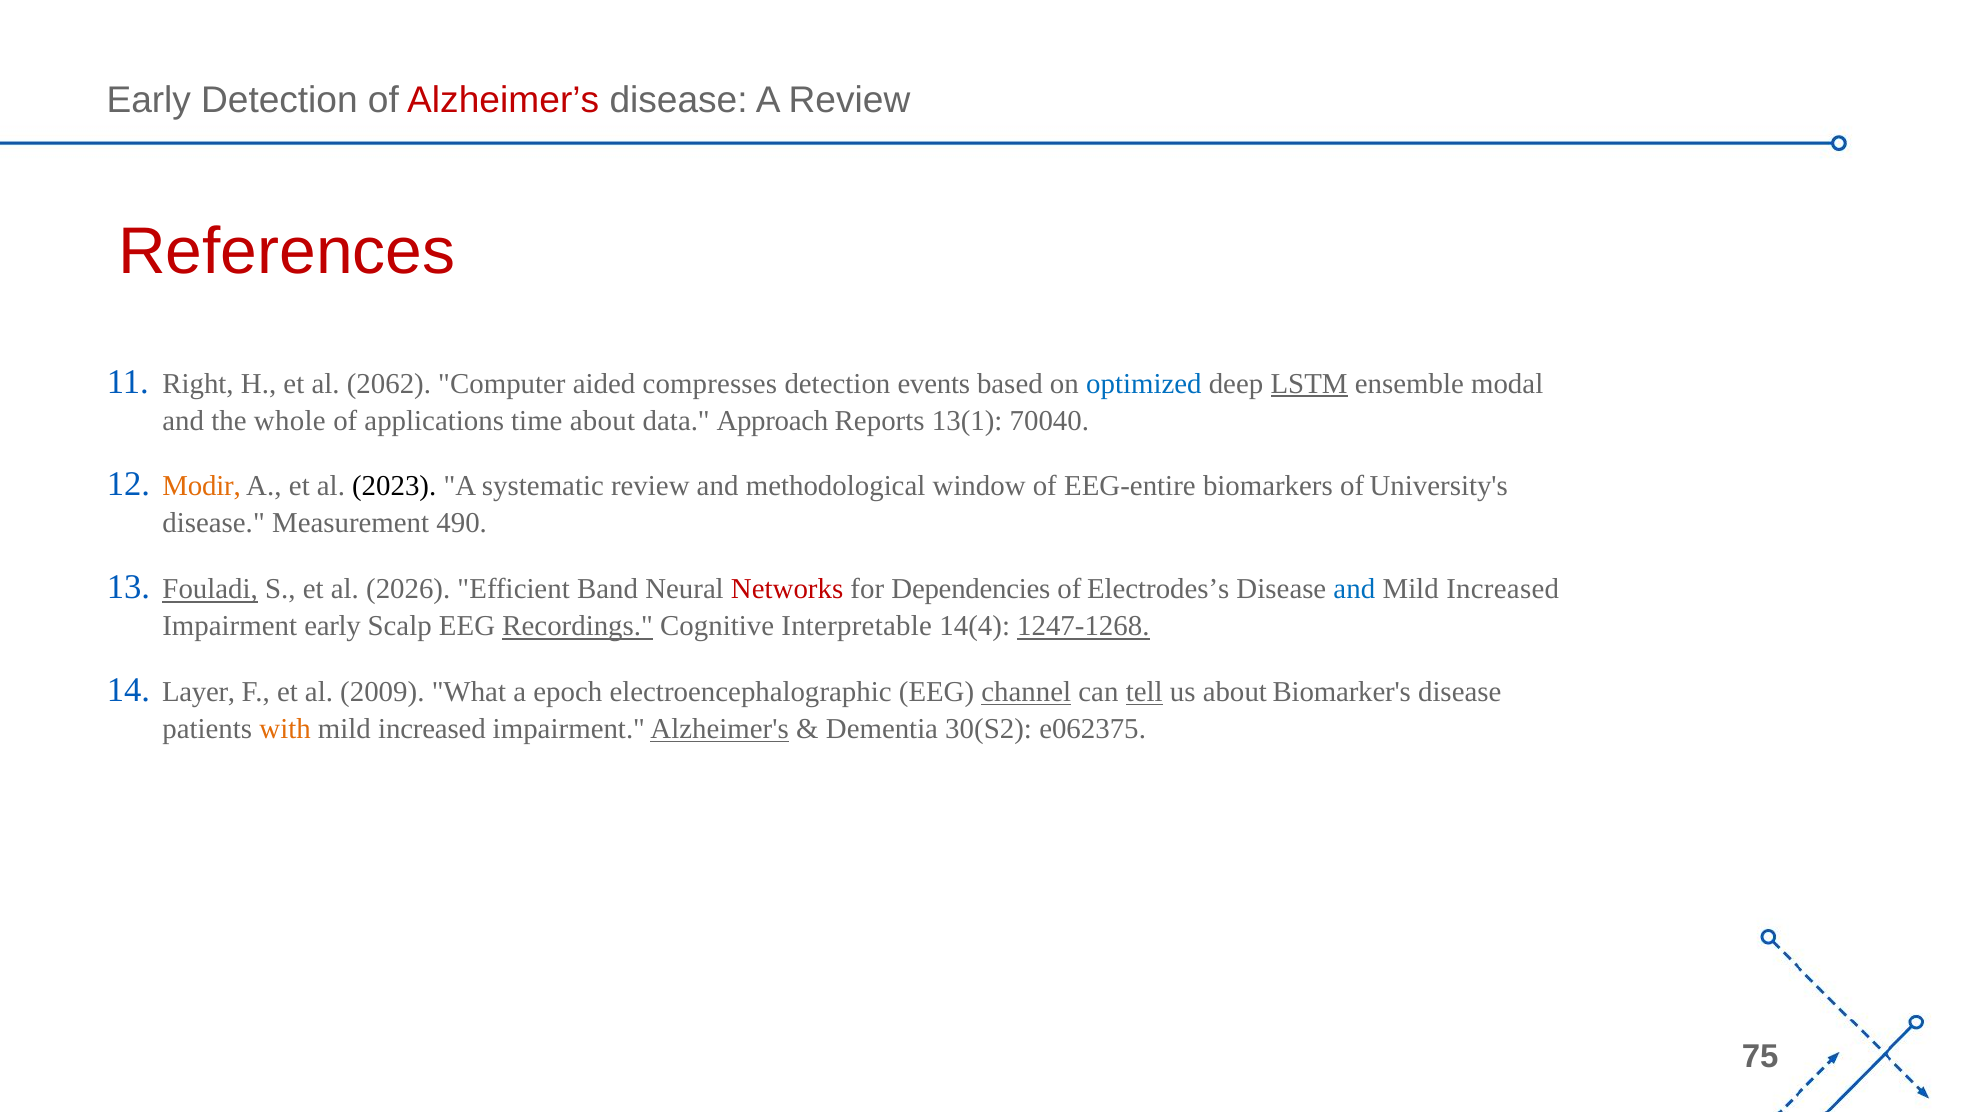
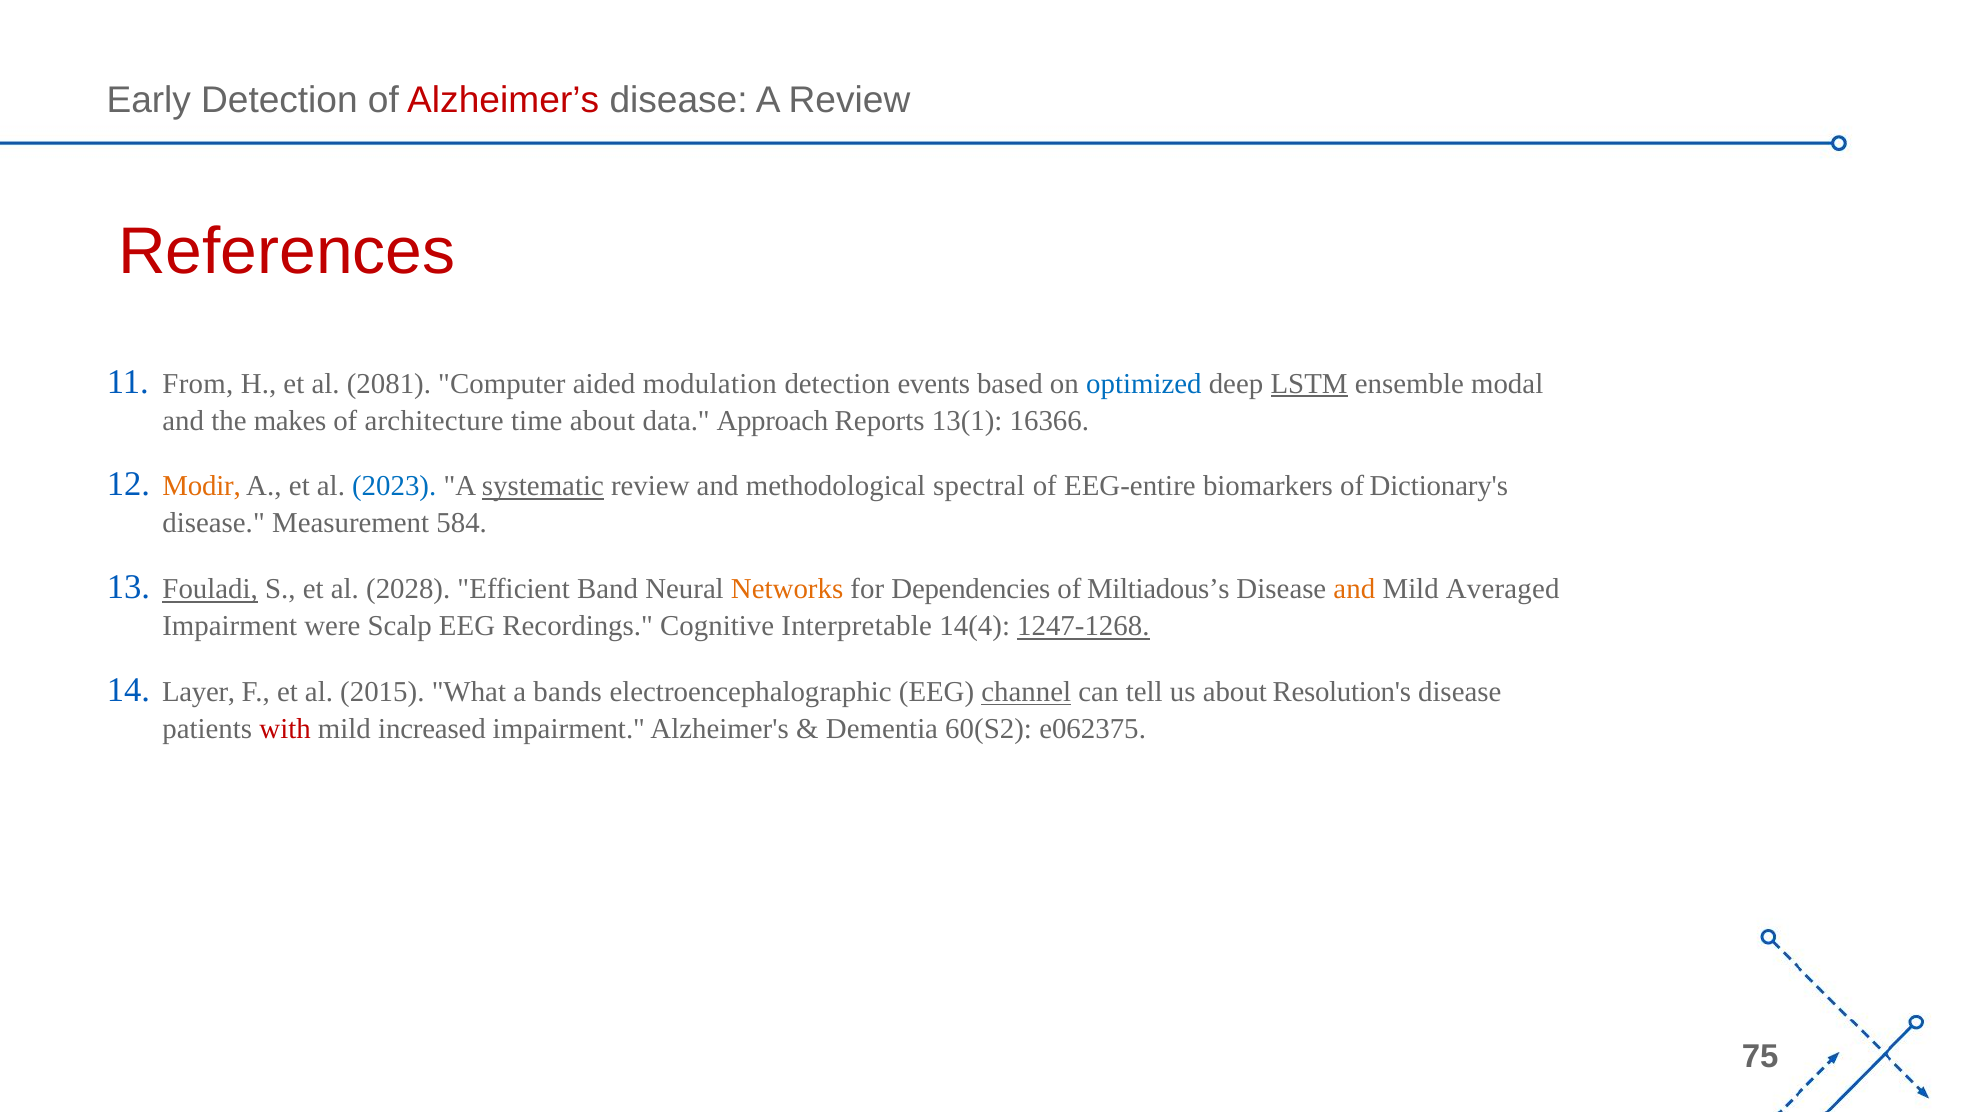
Right: Right -> From (198, 384)
2062: 2062 -> 2081 (389, 384)
compresses: compresses -> modulation (710, 384)
whole: whole -> makes (290, 421)
applications: applications -> architecture (434, 421)
70040: 70040 -> 16366 (1049, 421)
2023 colour: black -> blue (394, 487)
systematic underline: none -> present (543, 487)
window: window -> spectral (979, 487)
University's: University's -> Dictionary's (1439, 487)
490: 490 -> 584 (462, 524)
2026: 2026 -> 2028 (408, 590)
Networks colour: red -> orange (787, 590)
Electrodes’s: Electrodes’s -> Miltiadous’s (1158, 590)
and colour: blue -> orange (1354, 590)
Increased: Increased -> Averaged (1503, 590)
Impairment early: early -> were (332, 627)
Recordings underline: present -> none (578, 627)
2009: 2009 -> 2015 (382, 693)
epoch: epoch -> bands (568, 693)
tell underline: present -> none (1144, 693)
Biomarker's: Biomarker's -> Resolution's (1342, 693)
with colour: orange -> red (285, 730)
Alzheimer's underline: present -> none (720, 730)
30(S2: 30(S2 -> 60(S2 (989, 730)
